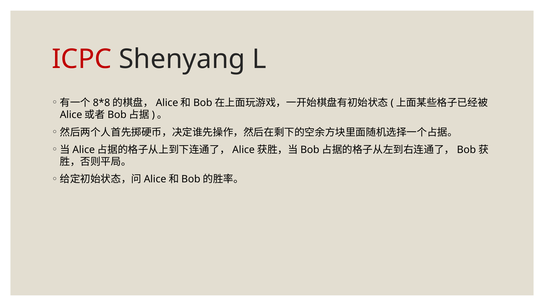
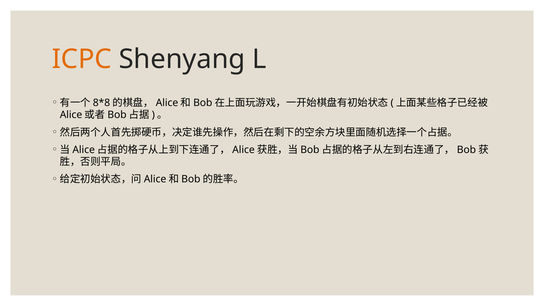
ICPC colour: red -> orange (82, 59)
